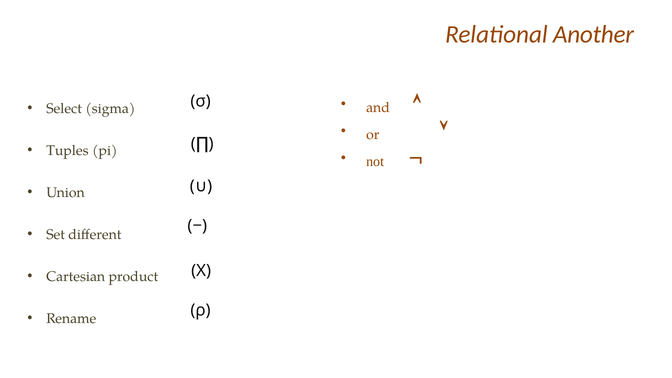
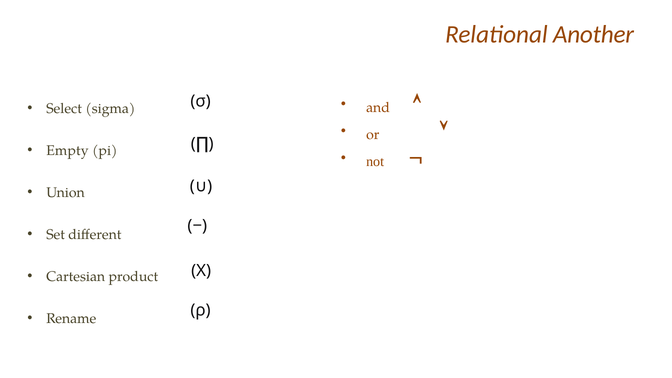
Tuples: Tuples -> Empty (67, 150)
